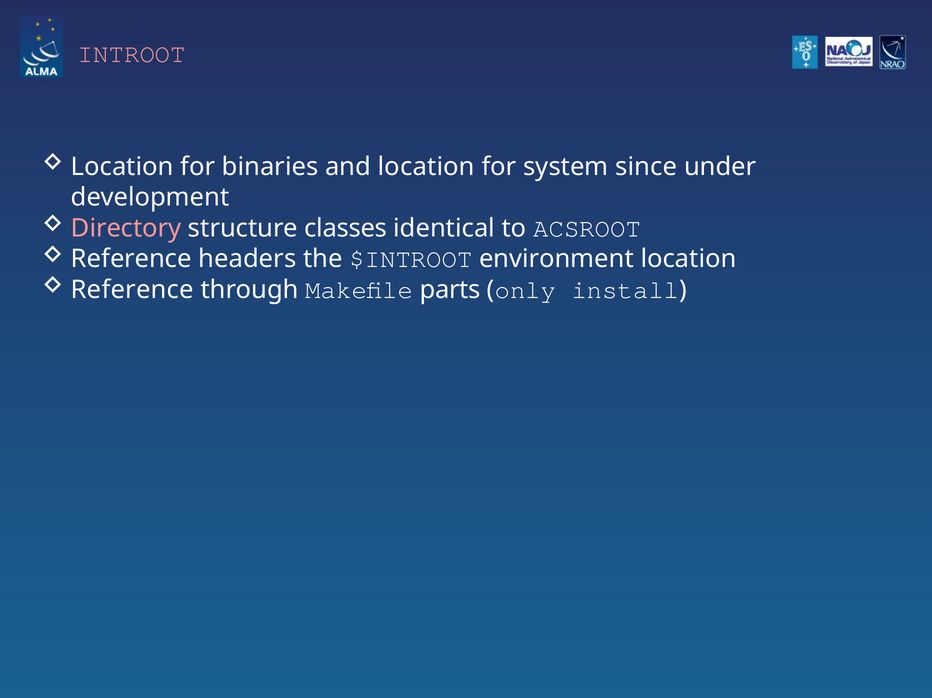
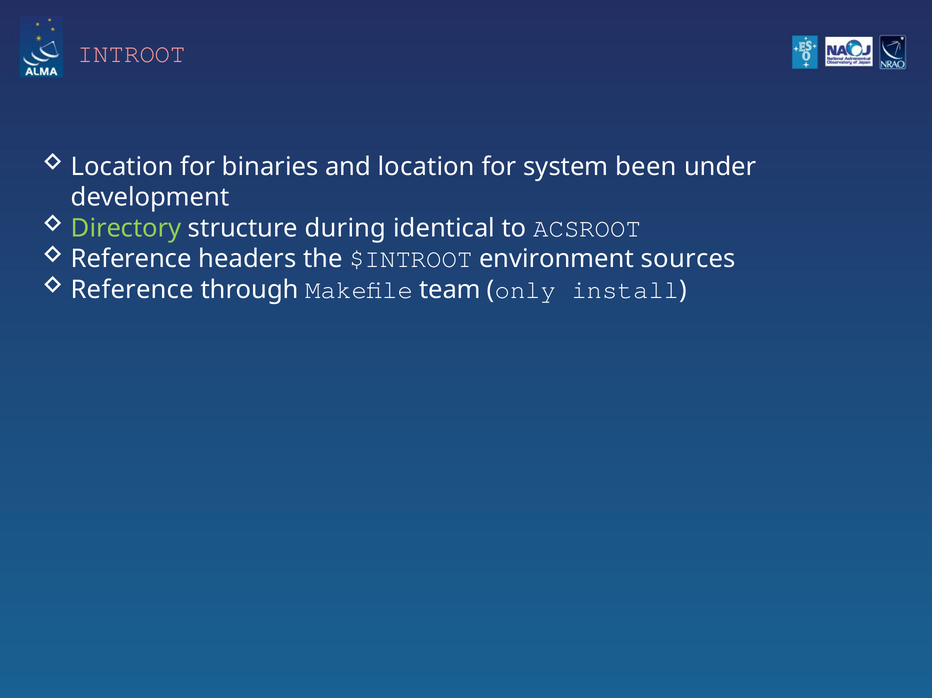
since: since -> been (646, 167)
Directory colour: pink -> light green (126, 228)
classes: classes -> during (345, 228)
environment location: location -> sources (688, 259)
parts: parts -> team (450, 290)
